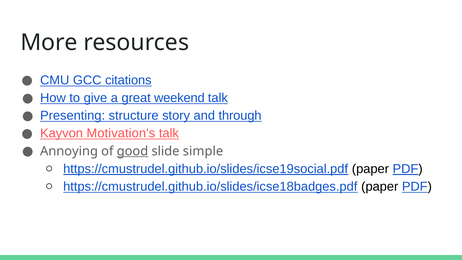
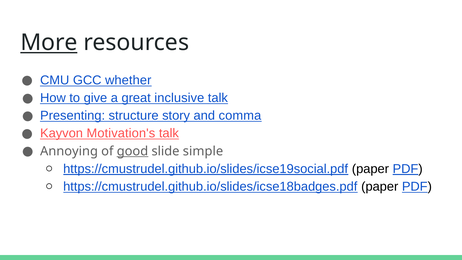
More underline: none -> present (49, 43)
citations: citations -> whether (128, 80)
weekend: weekend -> inclusive (179, 98)
through: through -> comma (240, 116)
